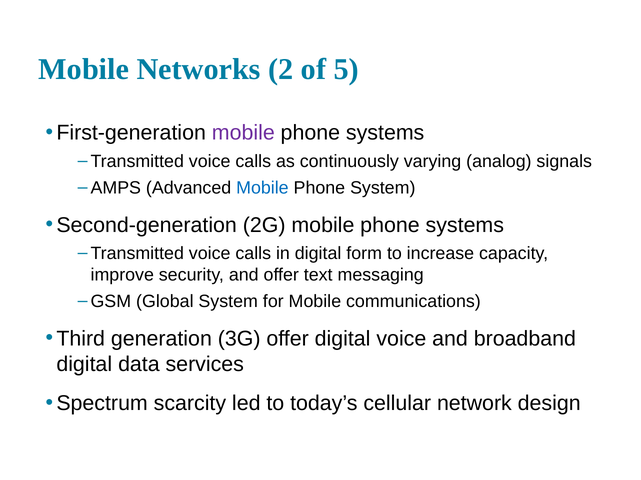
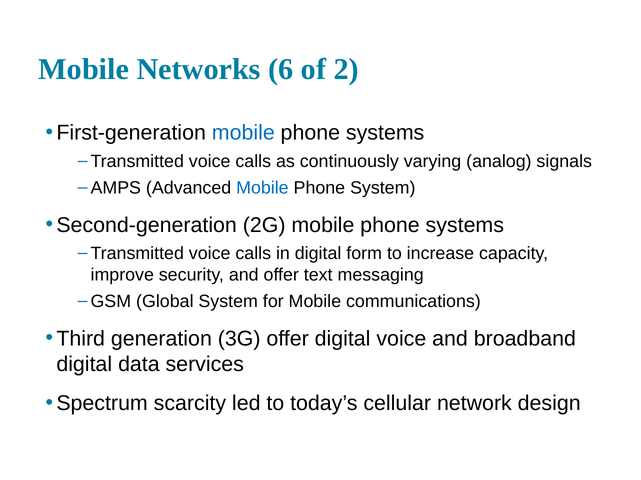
2: 2 -> 6 (281, 70)
5: 5 -> 2 (346, 70)
mobile colour: purple -> blue (243, 133)
